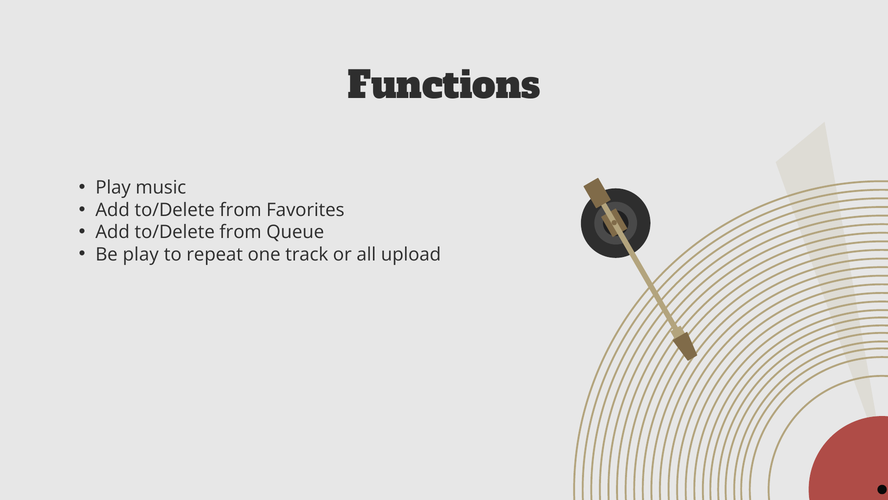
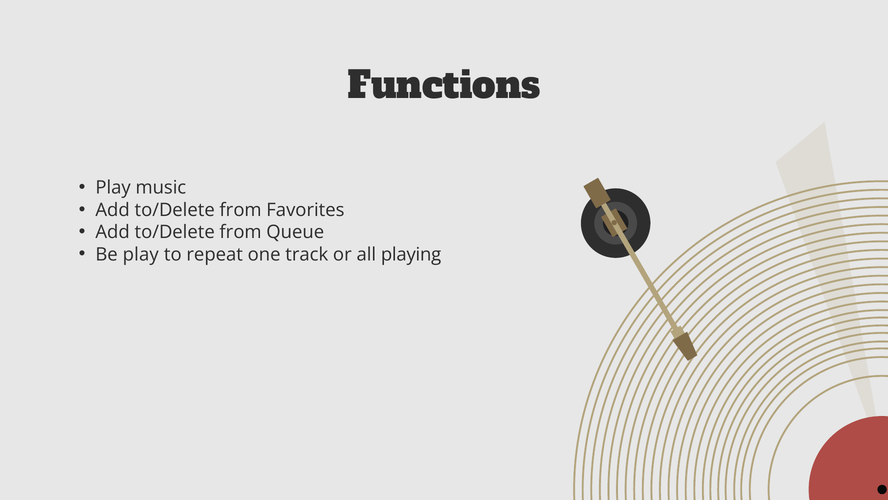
upload: upload -> playing (411, 254)
